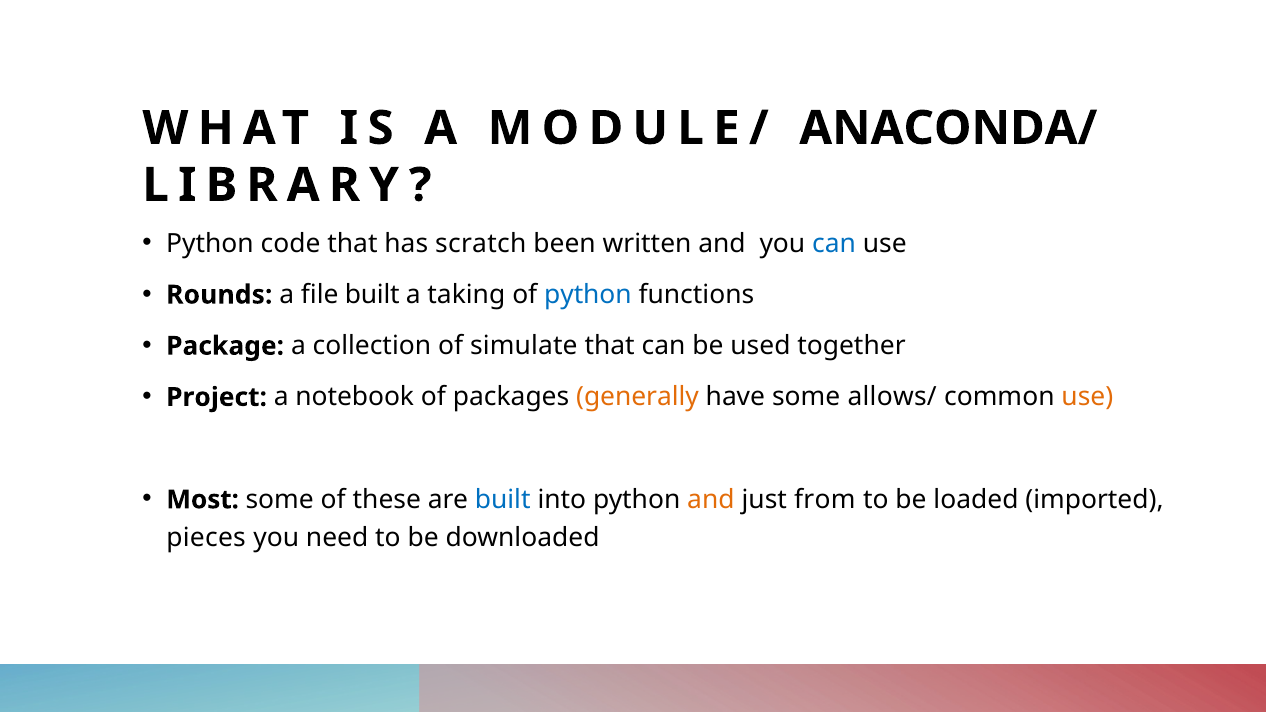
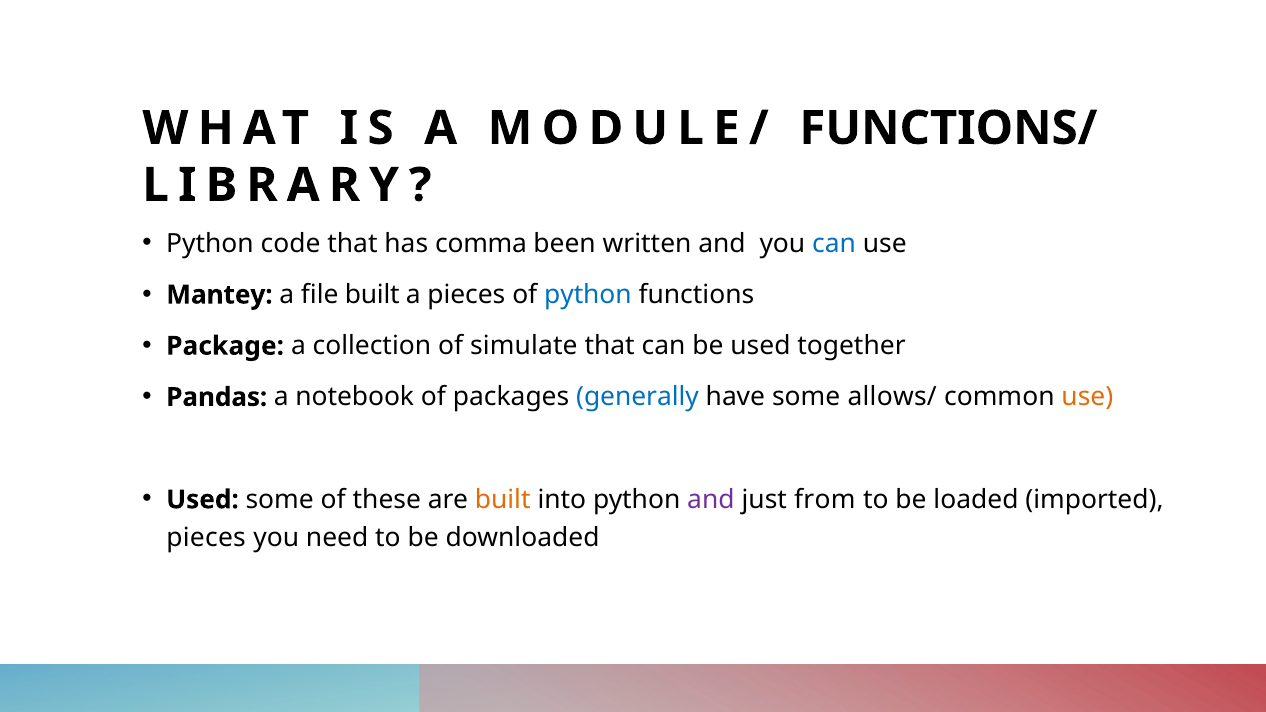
ANACONDA/: ANACONDA/ -> FUNCTIONS/ (948, 128)
scratch: scratch -> comma (481, 244)
Rounds: Rounds -> Mantey (219, 295)
a taking: taking -> pieces (466, 295)
Project: Project -> Pandas (217, 397)
generally colour: orange -> blue (637, 397)
Most: Most -> Used (203, 500)
built colour: blue -> orange (503, 500)
and colour: orange -> purple (711, 500)
